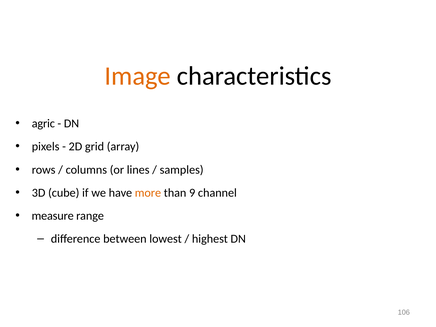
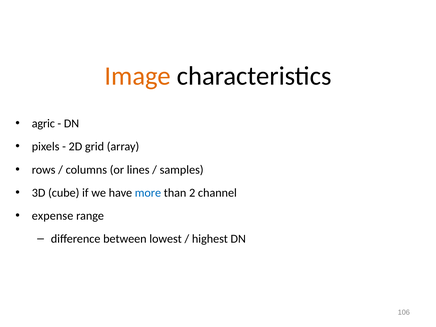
more colour: orange -> blue (148, 193)
9: 9 -> 2 (192, 193)
measure: measure -> expense (53, 216)
